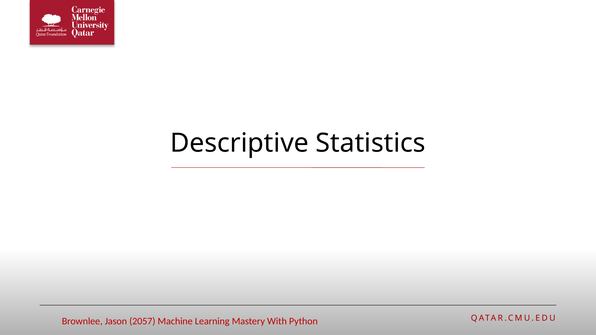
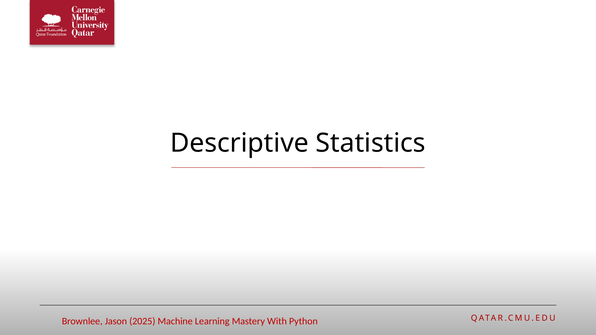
2057: 2057 -> 2025 (142, 321)
